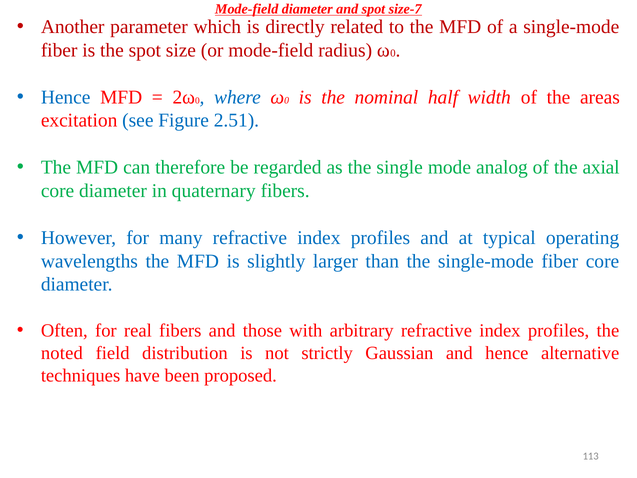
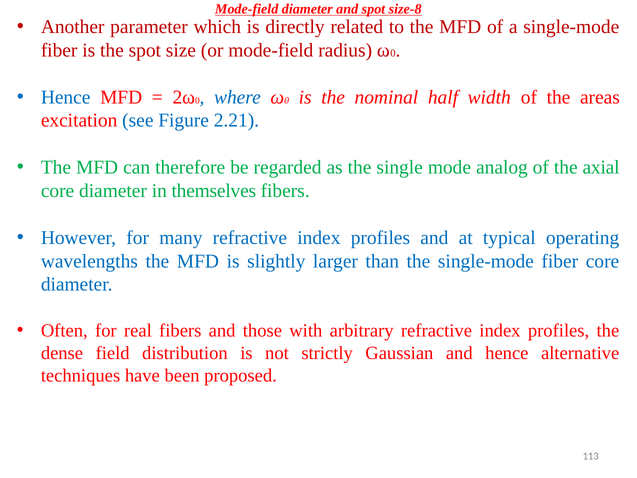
size-7: size-7 -> size-8 (405, 9)
2.51: 2.51 -> 2.21 (236, 120)
quaternary: quaternary -> themselves (214, 191)
noted: noted -> dense (62, 353)
